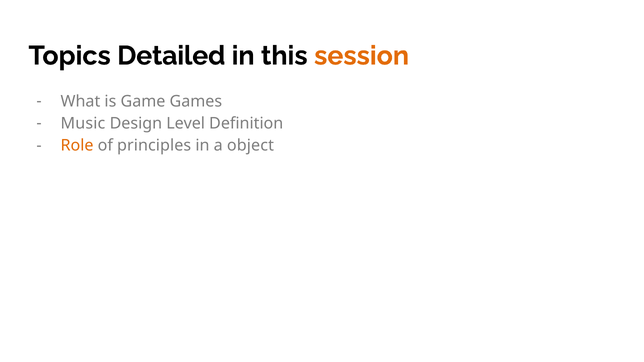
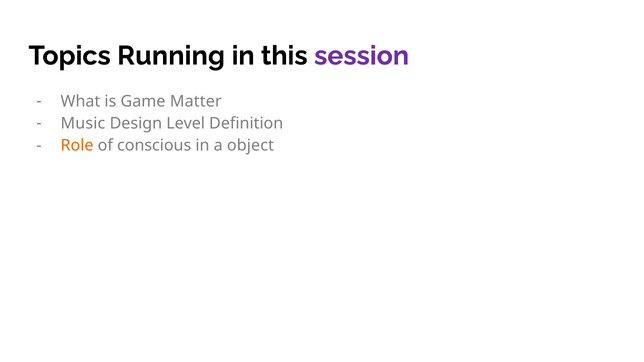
Detailed: Detailed -> Running (171, 56)
session colour: orange -> purple (362, 56)
Games: Games -> Matter (196, 101)
principles: principles -> conscious (154, 146)
